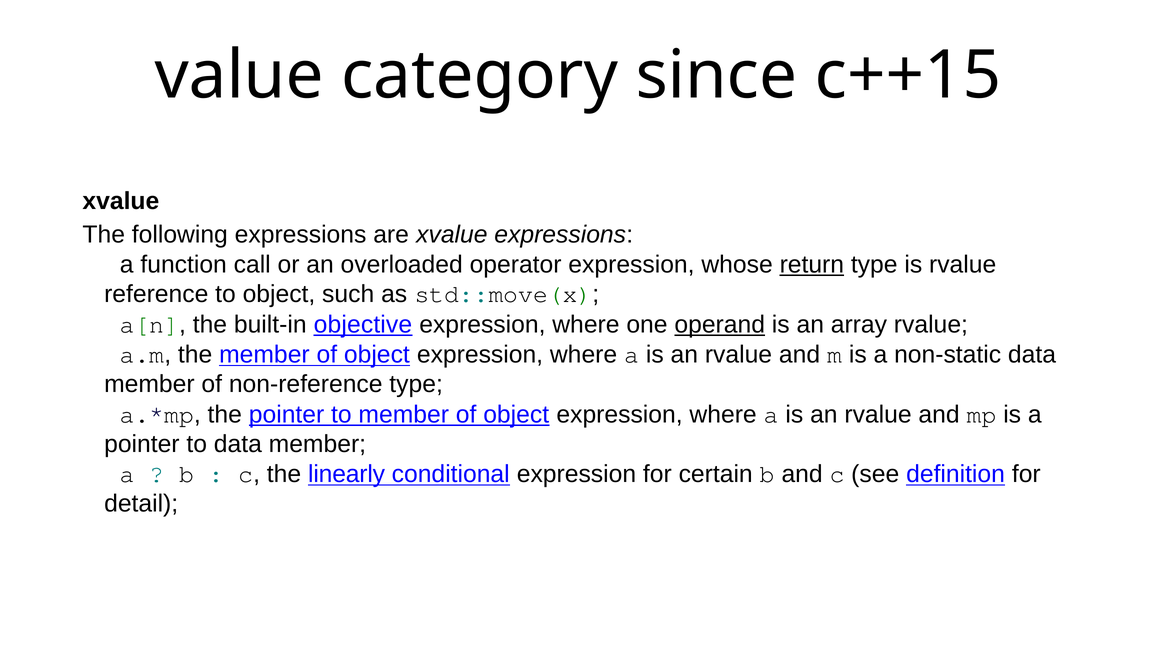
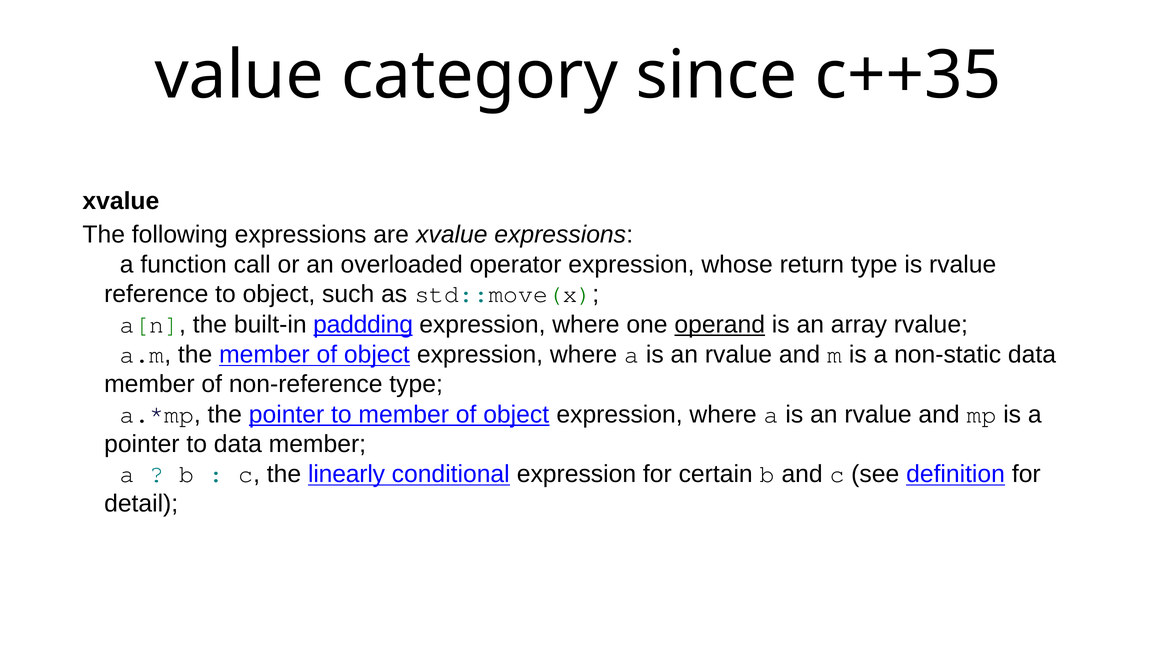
c++15: c++15 -> c++35 (908, 76)
return underline: present -> none (812, 265)
objective: objective -> paddding (363, 325)
